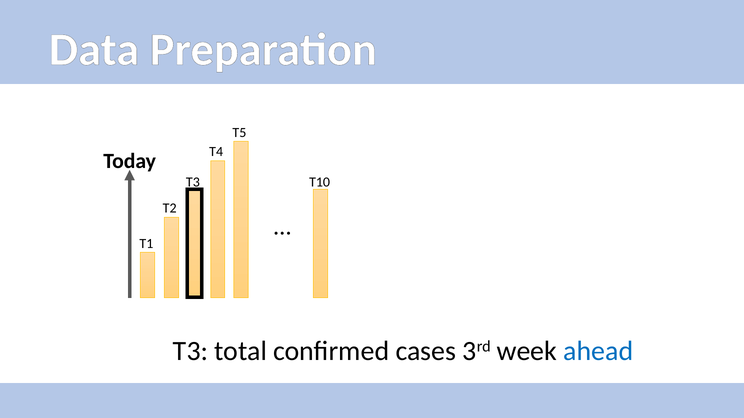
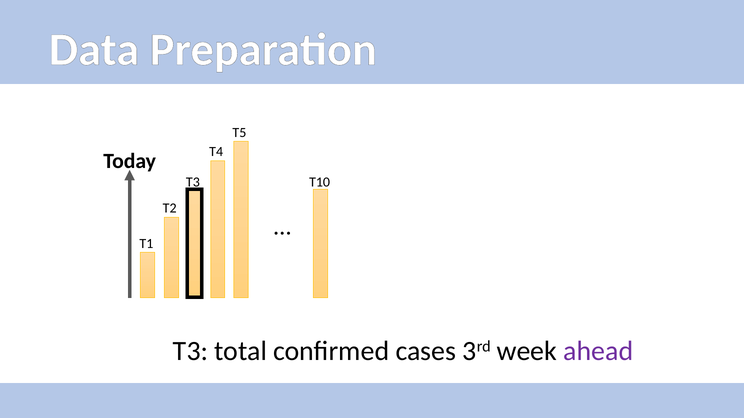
ahead colour: blue -> purple (598, 351)
